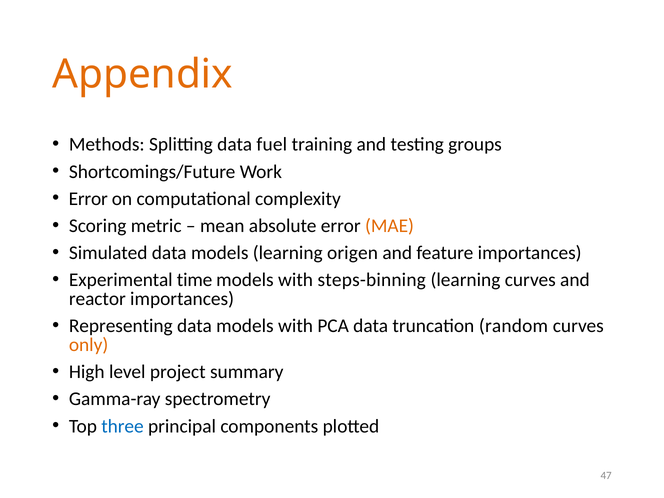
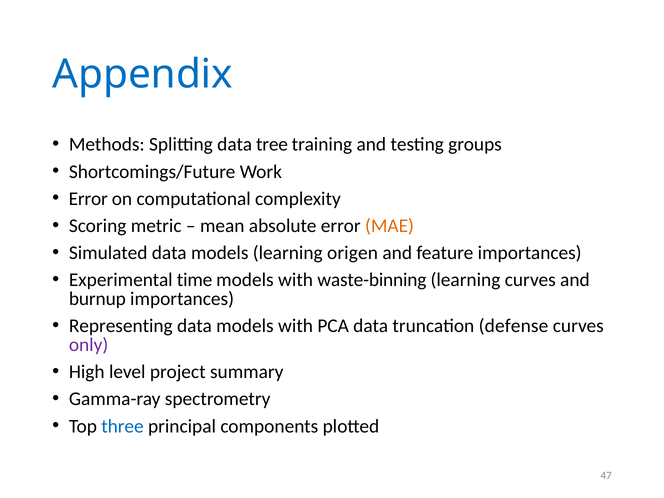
Appendix colour: orange -> blue (143, 74)
fuel: fuel -> tree (272, 145)
steps-binning: steps-binning -> waste-binning (372, 280)
reactor: reactor -> burnup (97, 299)
random: random -> defense (513, 326)
only colour: orange -> purple (89, 345)
